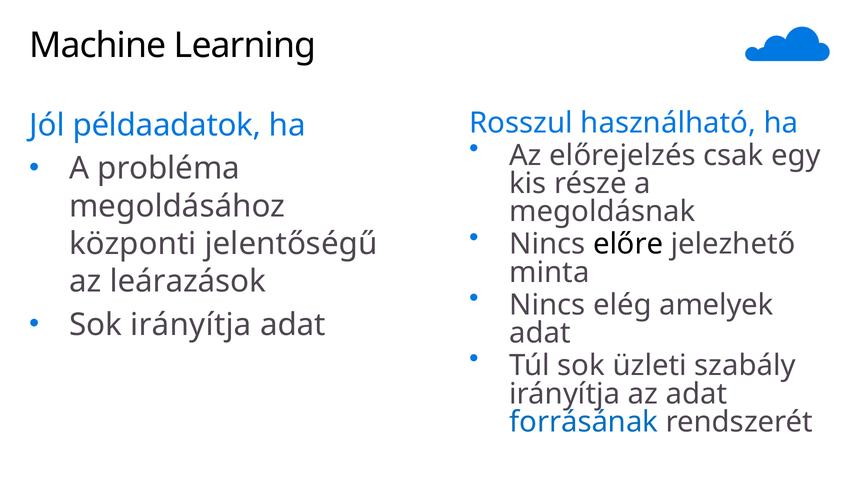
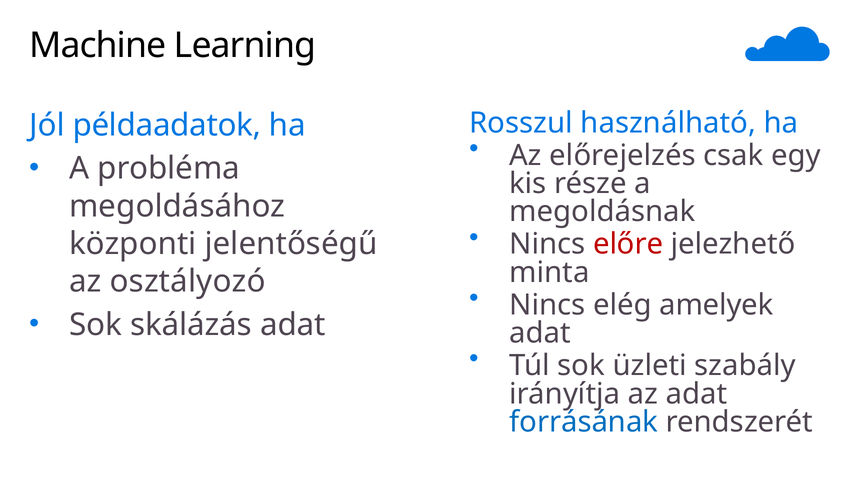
előre colour: black -> red (628, 244)
leárazások: leárazások -> osztályozó (188, 282)
Sok irányítja: irányítja -> skálázás (191, 325)
